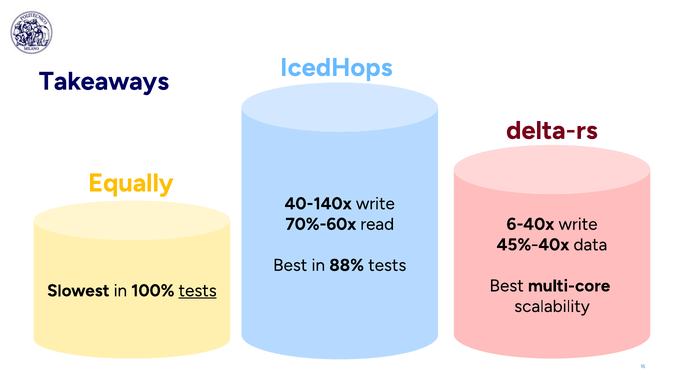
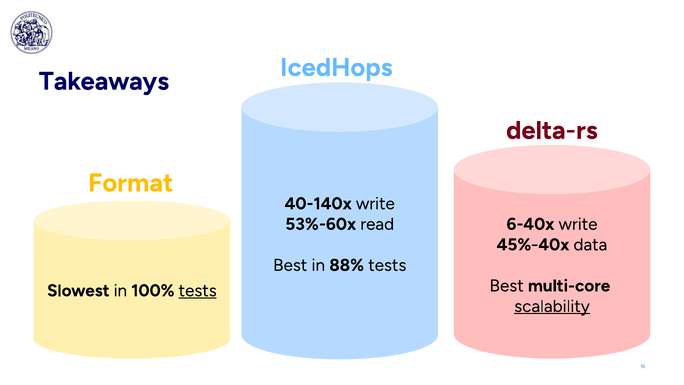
Equally: Equally -> Format (131, 183)
70%-60x: 70%-60x -> 53%-60x (321, 224)
scalability underline: none -> present (552, 306)
